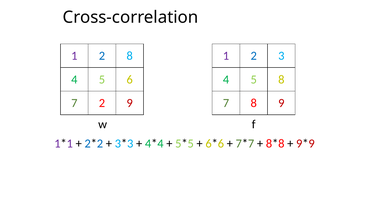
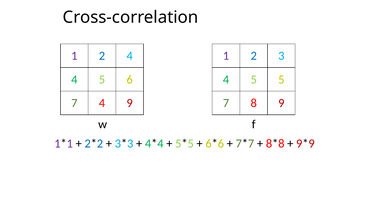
2 8: 8 -> 4 (130, 56)
5 8: 8 -> 5 (281, 79)
7 2: 2 -> 4 (102, 103)
